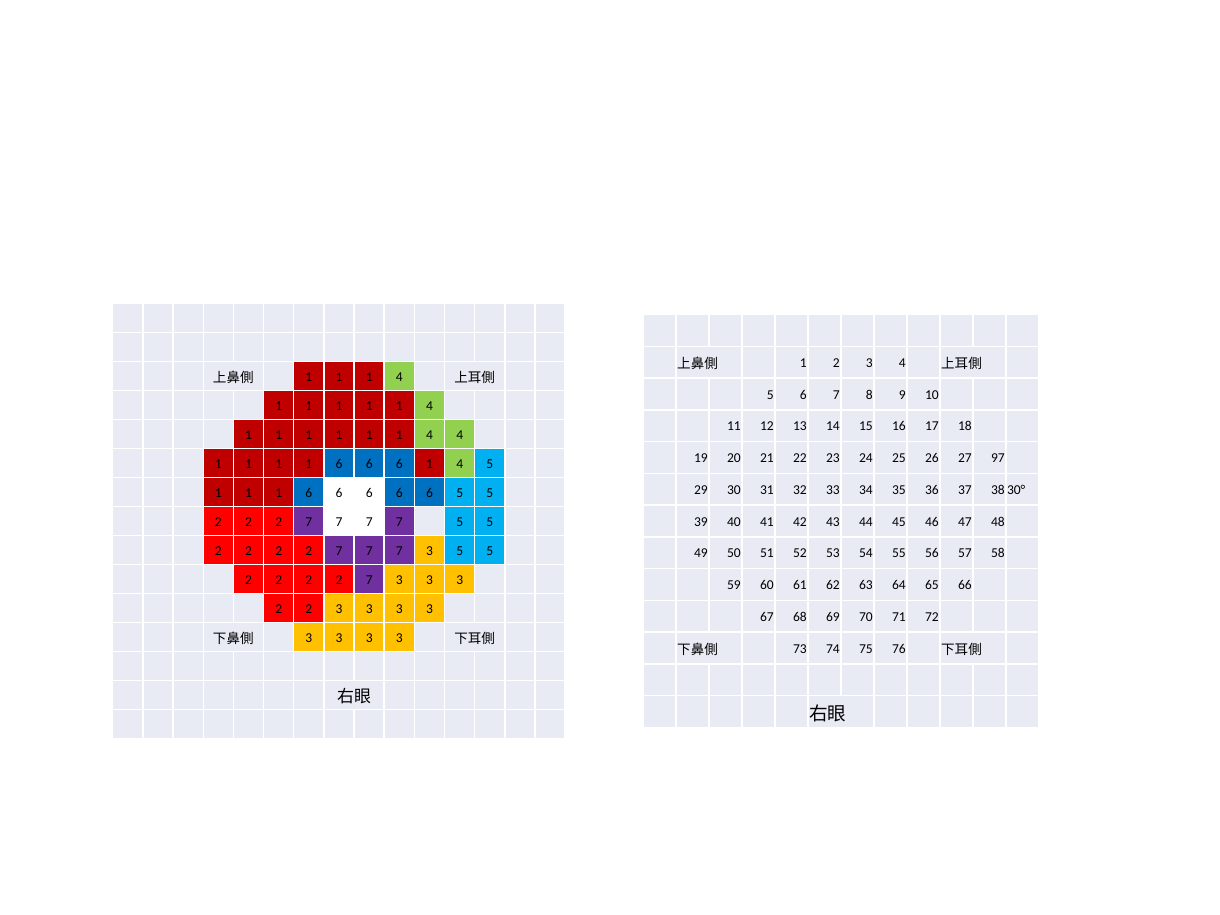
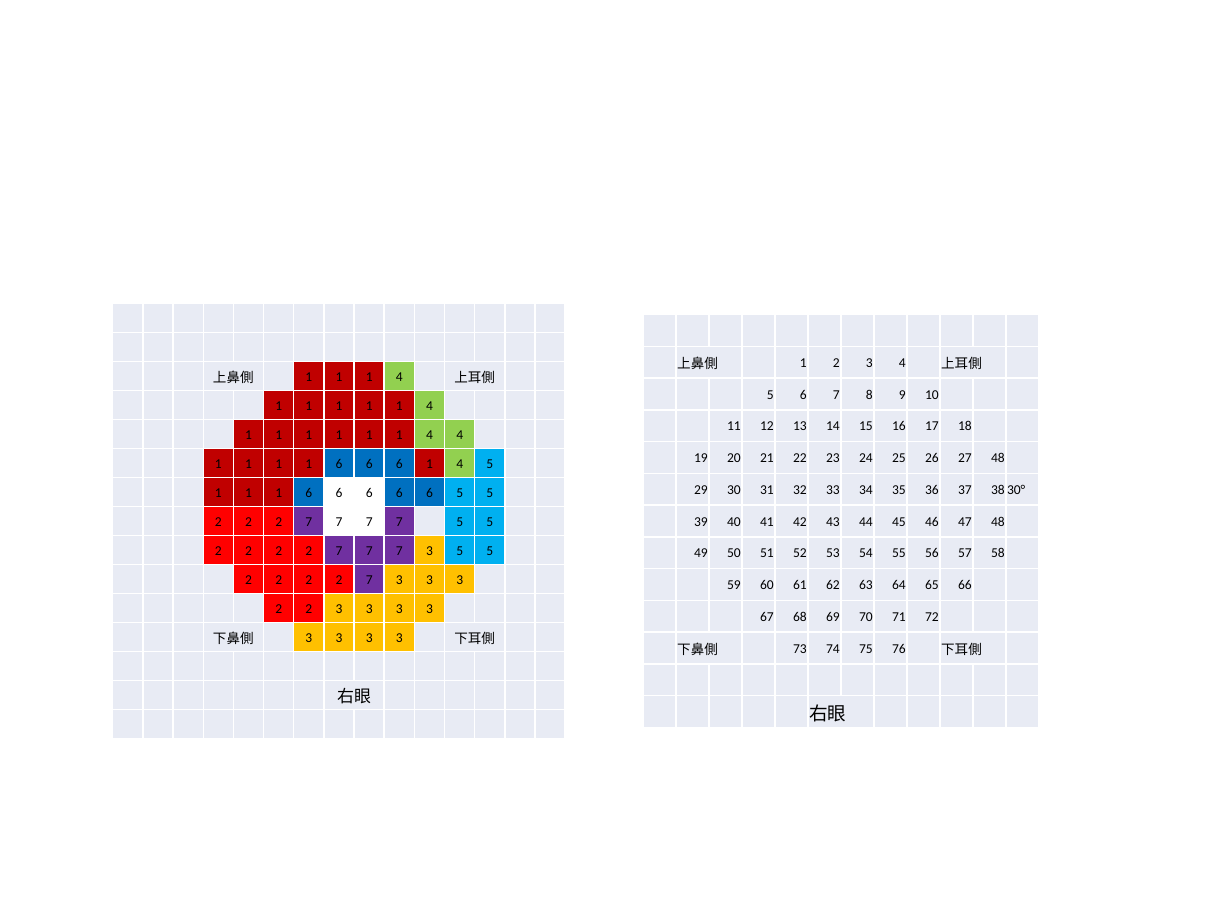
27 97: 97 -> 48 (998, 458)
